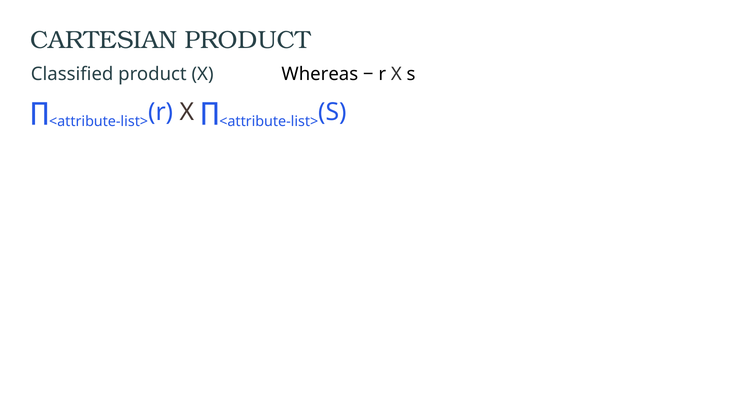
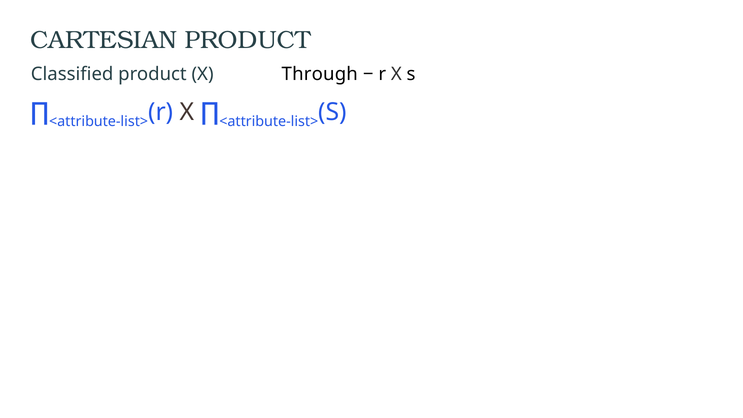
Whereas: Whereas -> Through (320, 74)
